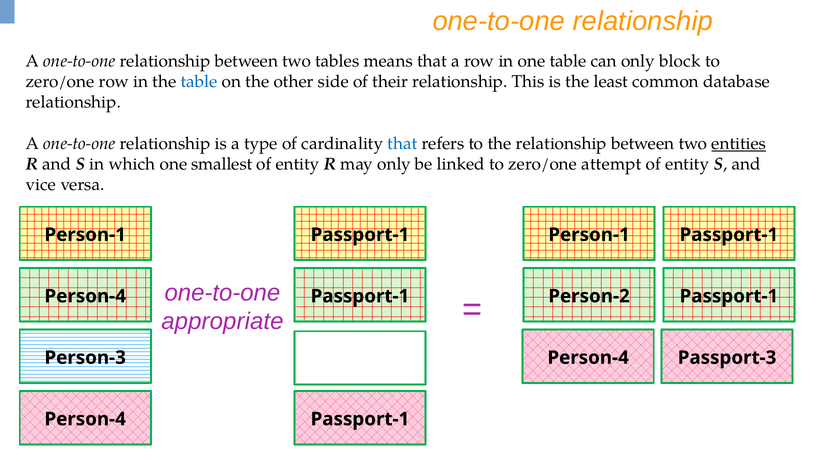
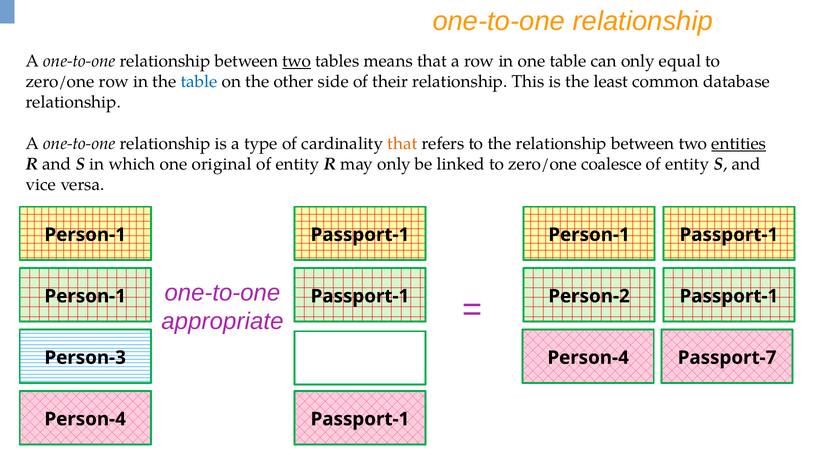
two underline: none -> present (297, 61)
block: block -> equal (680, 61)
that colour: blue -> orange (402, 144)
smallest: smallest -> original (222, 164)
attempt: attempt -> coalesce (612, 164)
Person-4: Person-4 -> Person-1 (85, 296)
Passport-3: Passport-3 -> Passport-7 (727, 358)
